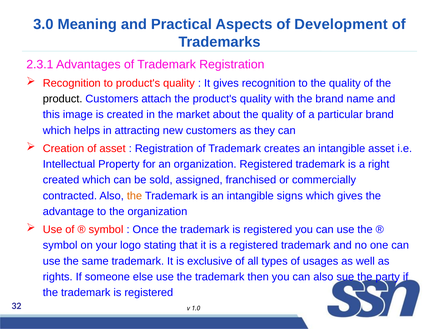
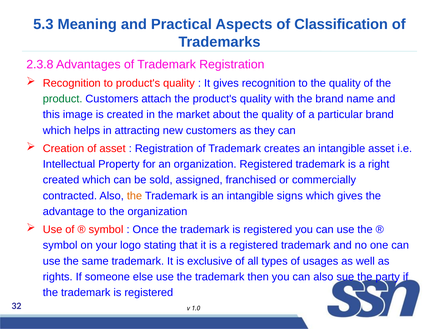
3.0: 3.0 -> 5.3 (43, 24)
Development: Development -> Classification (341, 24)
2.3.1: 2.3.1 -> 2.3.8 (40, 65)
product colour: black -> green (63, 99)
